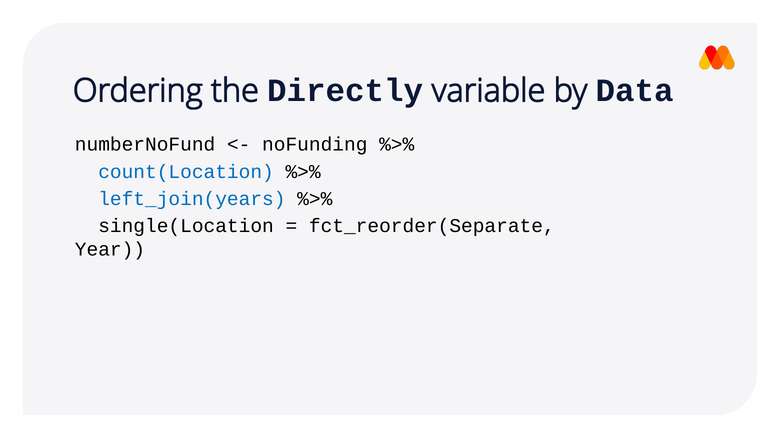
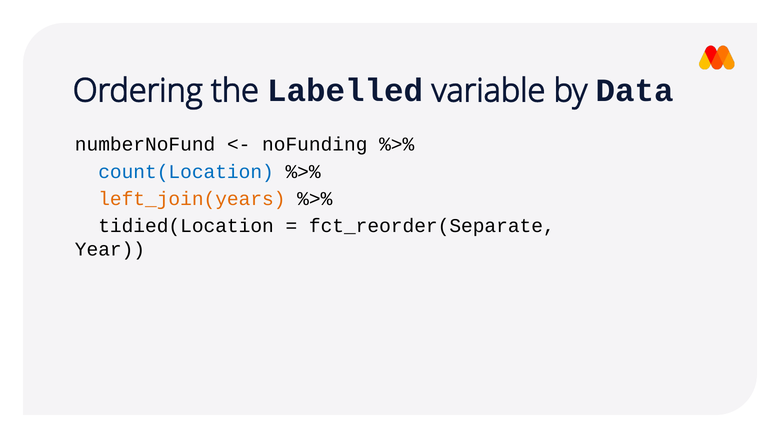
Directly: Directly -> Labelled (345, 91)
left_join(years colour: blue -> orange (192, 199)
single(Location: single(Location -> tidied(Location (186, 226)
